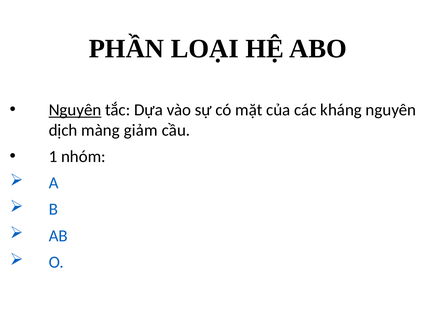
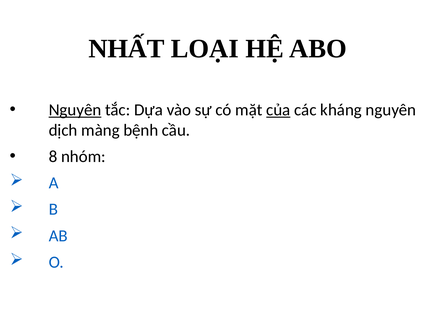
PHẦN: PHẦN -> NHẤT (127, 49)
của underline: none -> present (278, 110)
giảm: giảm -> bệnh (141, 130)
1: 1 -> 8 (53, 157)
